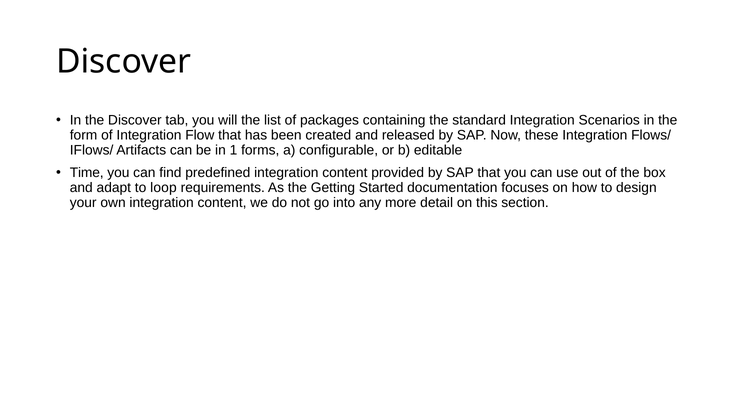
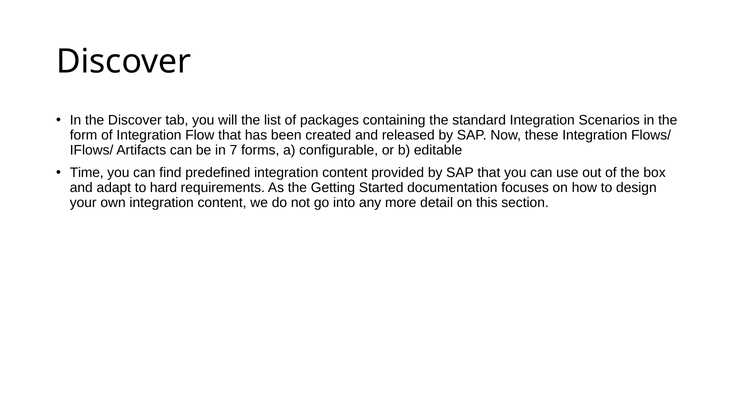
in 1: 1 -> 7 (233, 150)
loop: loop -> hard (164, 187)
